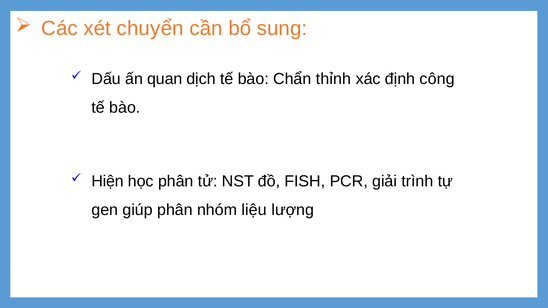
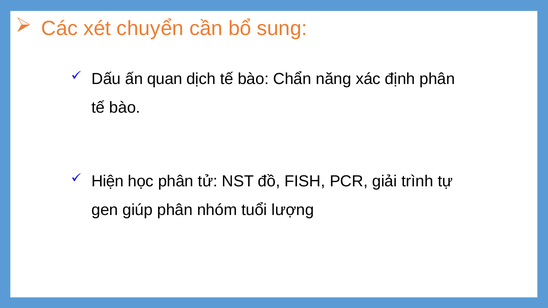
thỉnh: thỉnh -> năng (334, 79)
định công: công -> phân (437, 79)
liệu: liệu -> tuổi (254, 210)
